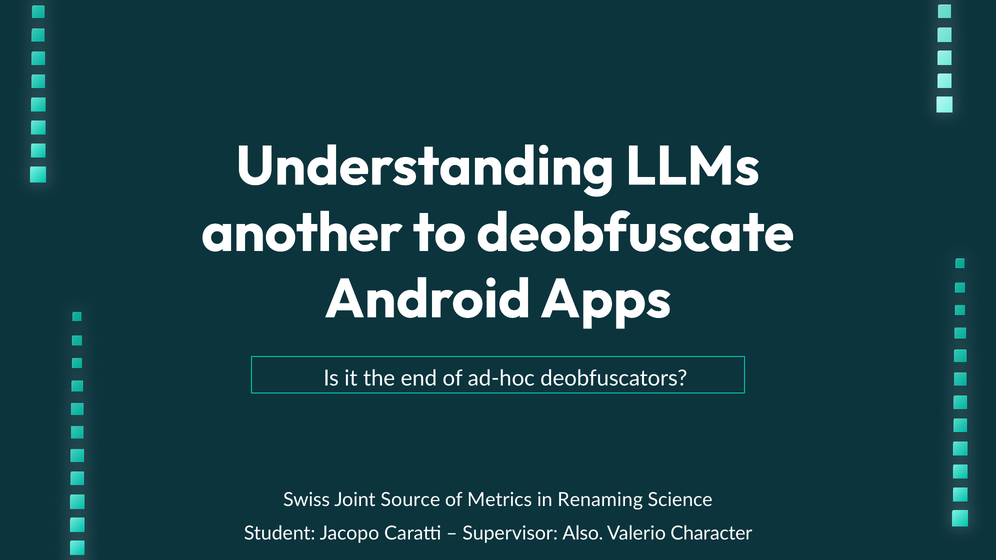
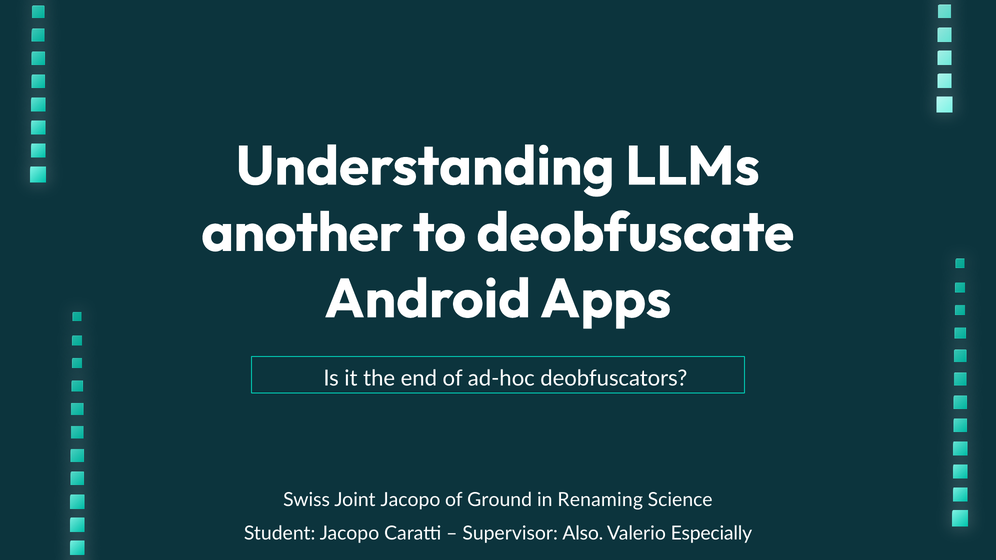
Joint Source: Source -> Jacopo (410, 500)
Metrics: Metrics -> Ground (500, 500)
Character: Character -> Especially (711, 533)
